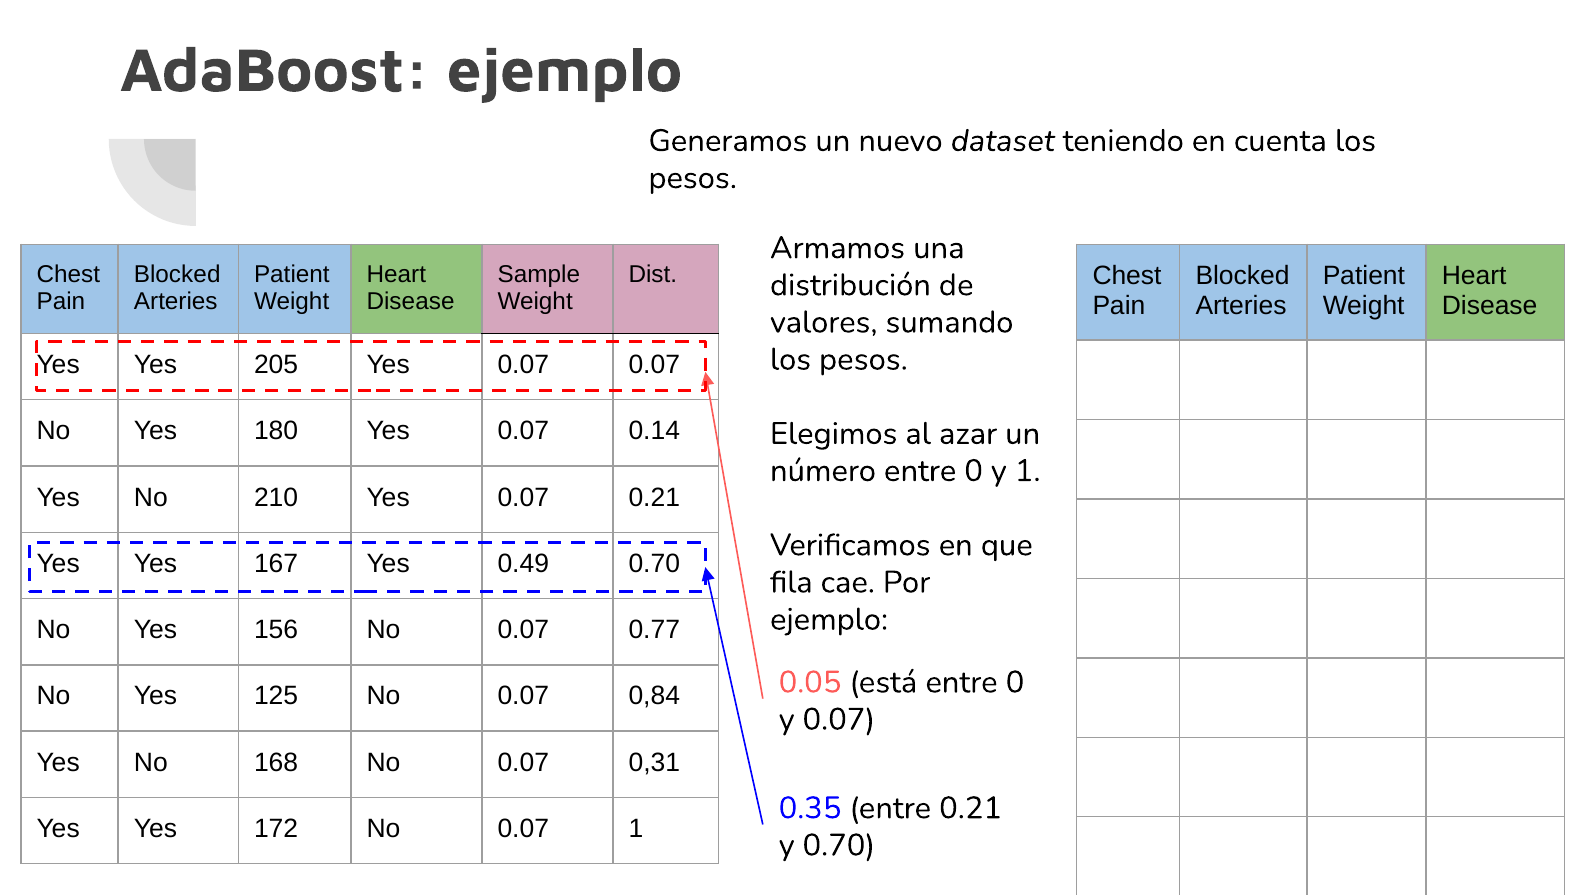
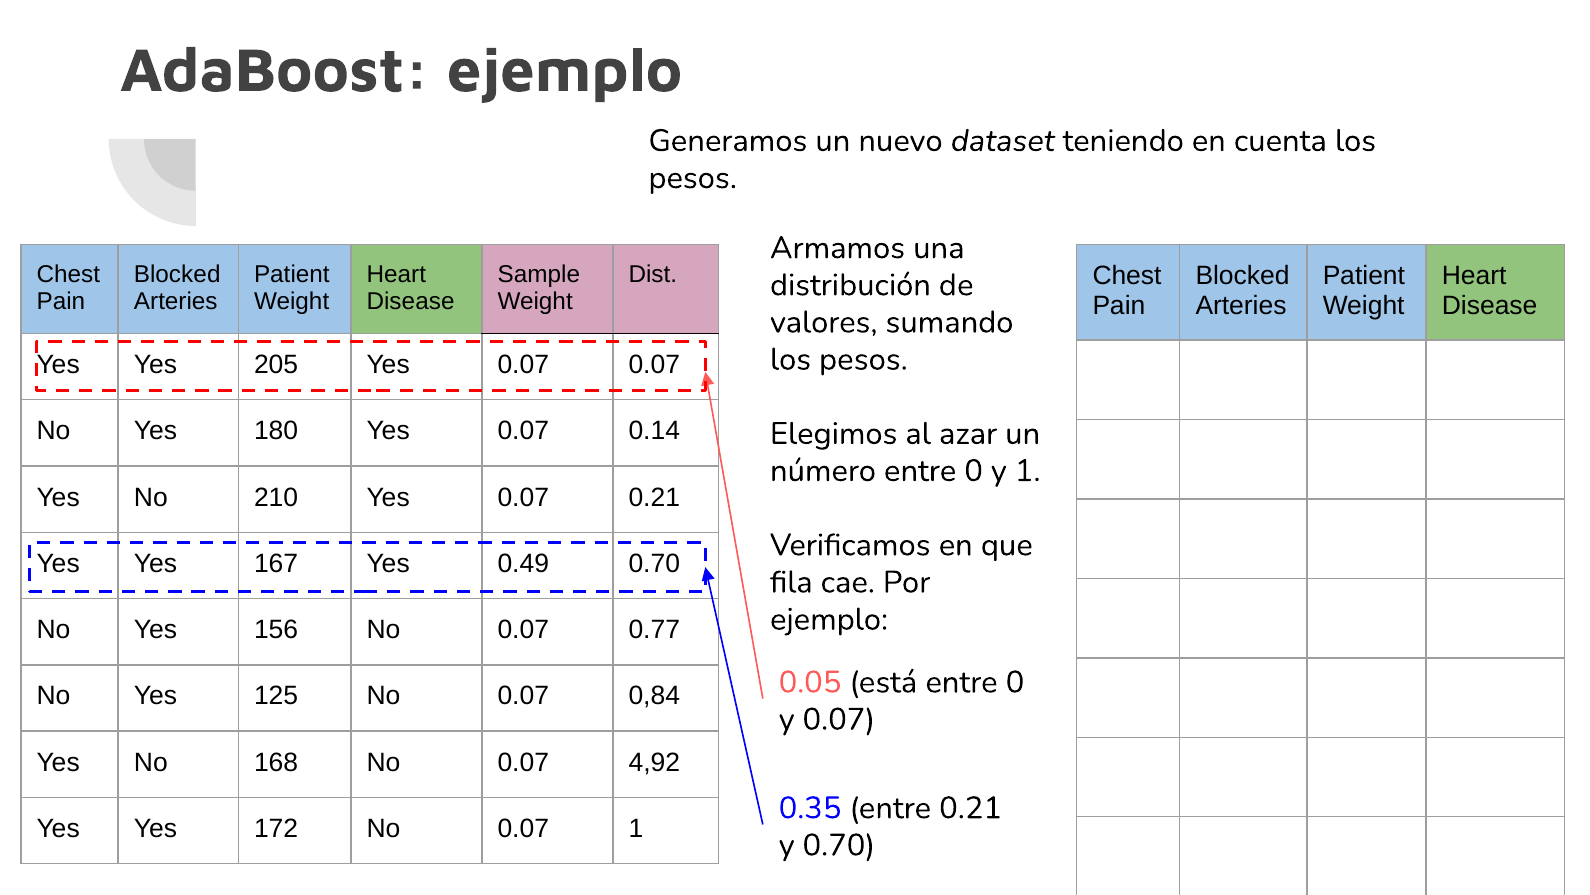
0,31: 0,31 -> 4,92 (654, 762)
